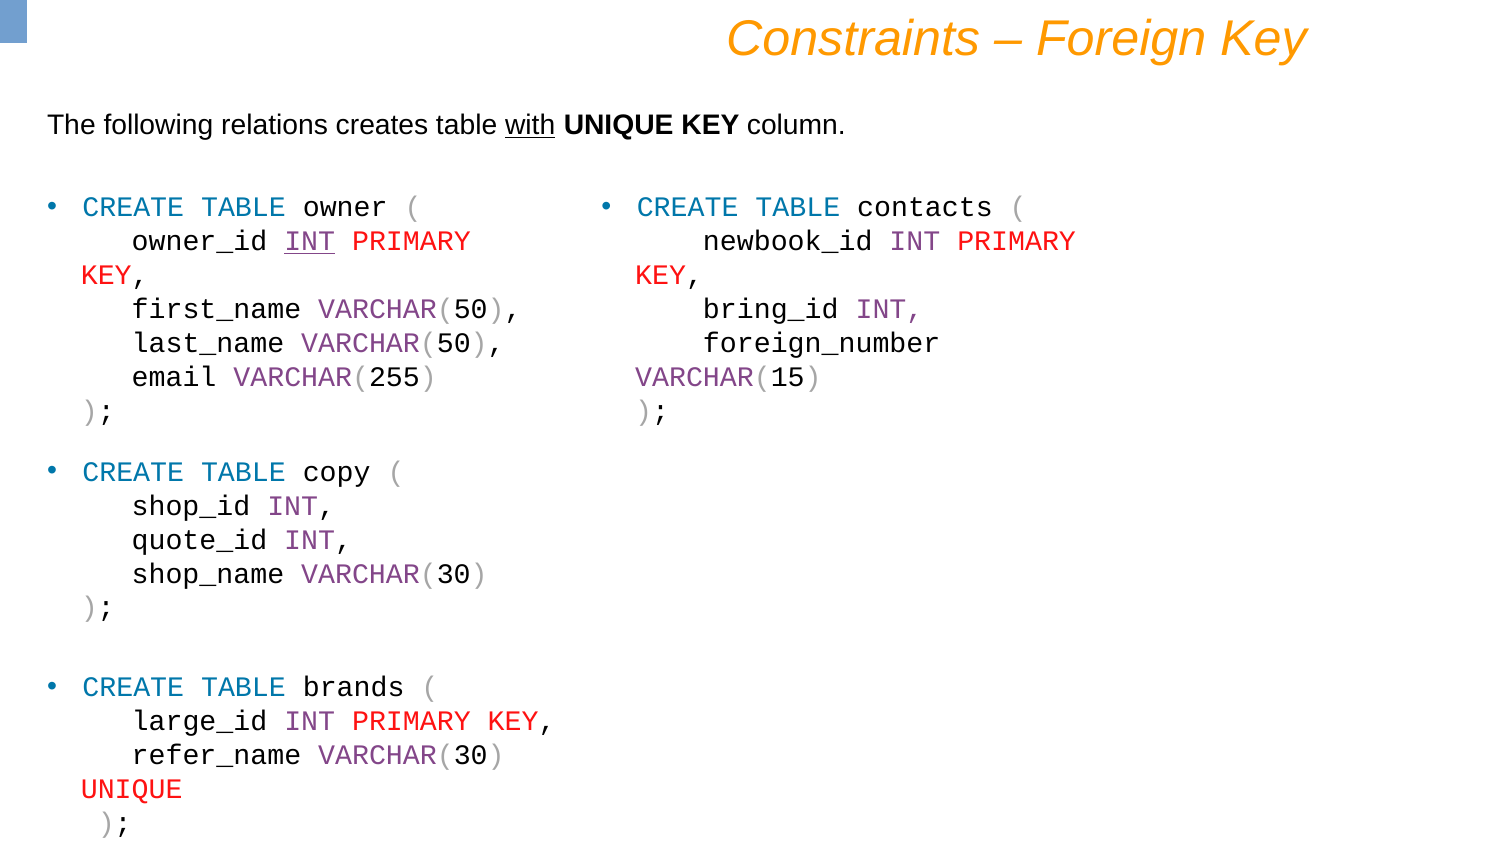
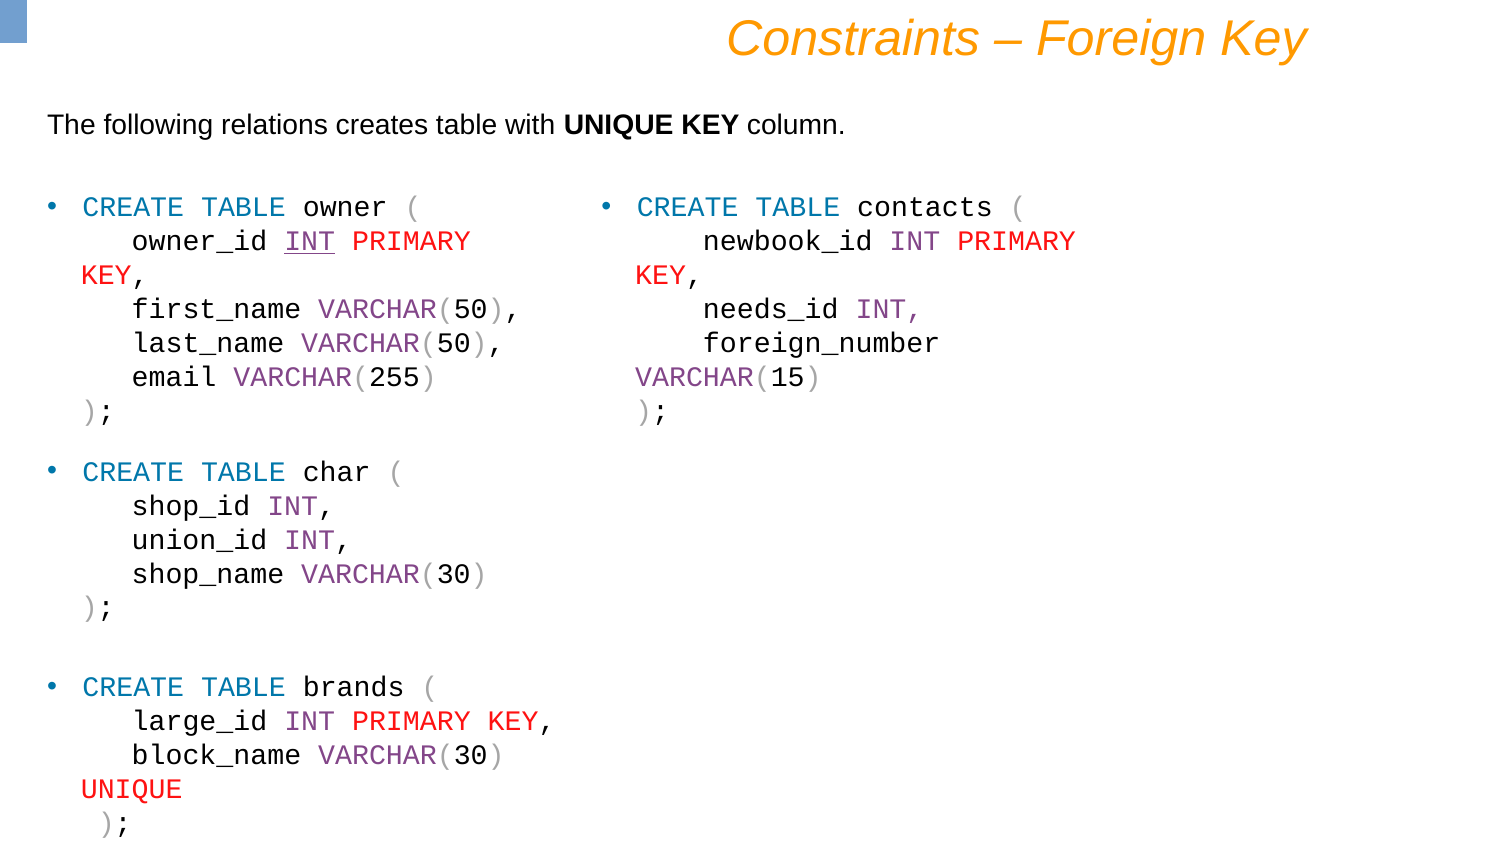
with underline: present -> none (530, 126)
bring_id: bring_id -> needs_id (771, 309)
copy: copy -> char (337, 473)
quote_id: quote_id -> union_id (199, 540)
refer_name: refer_name -> block_name (216, 756)
